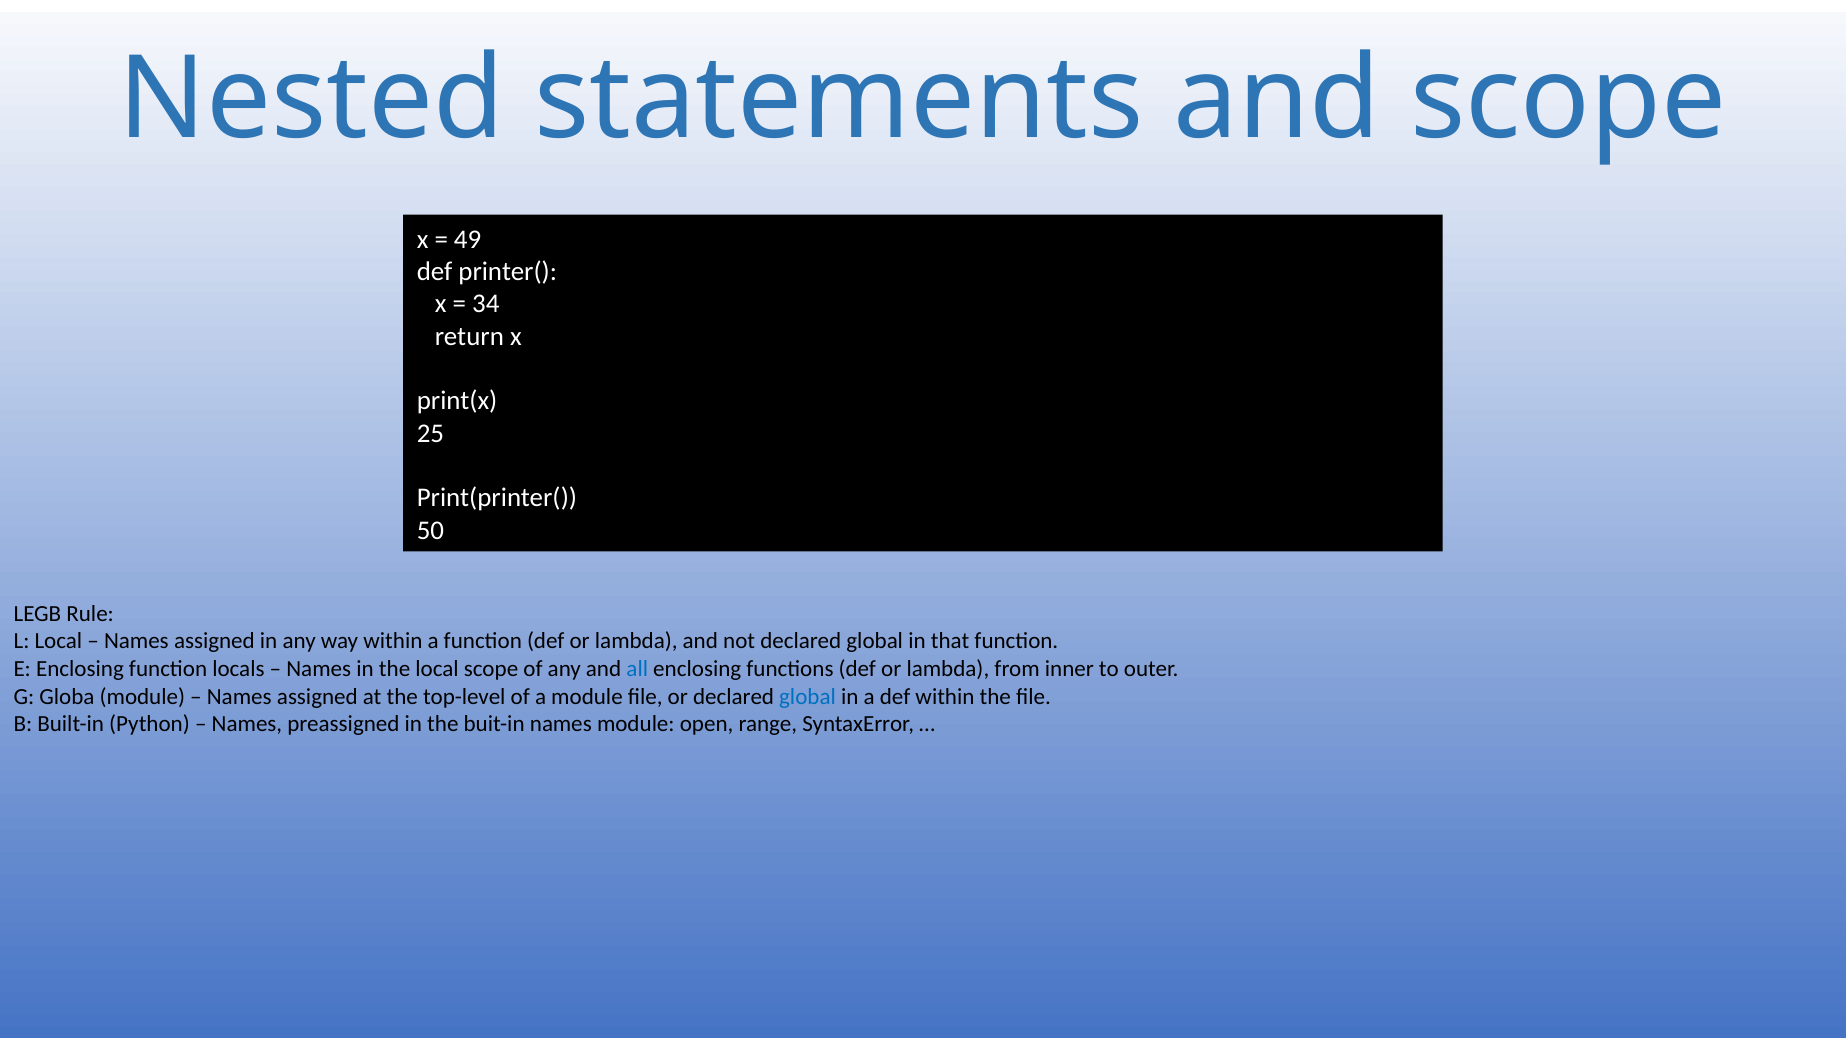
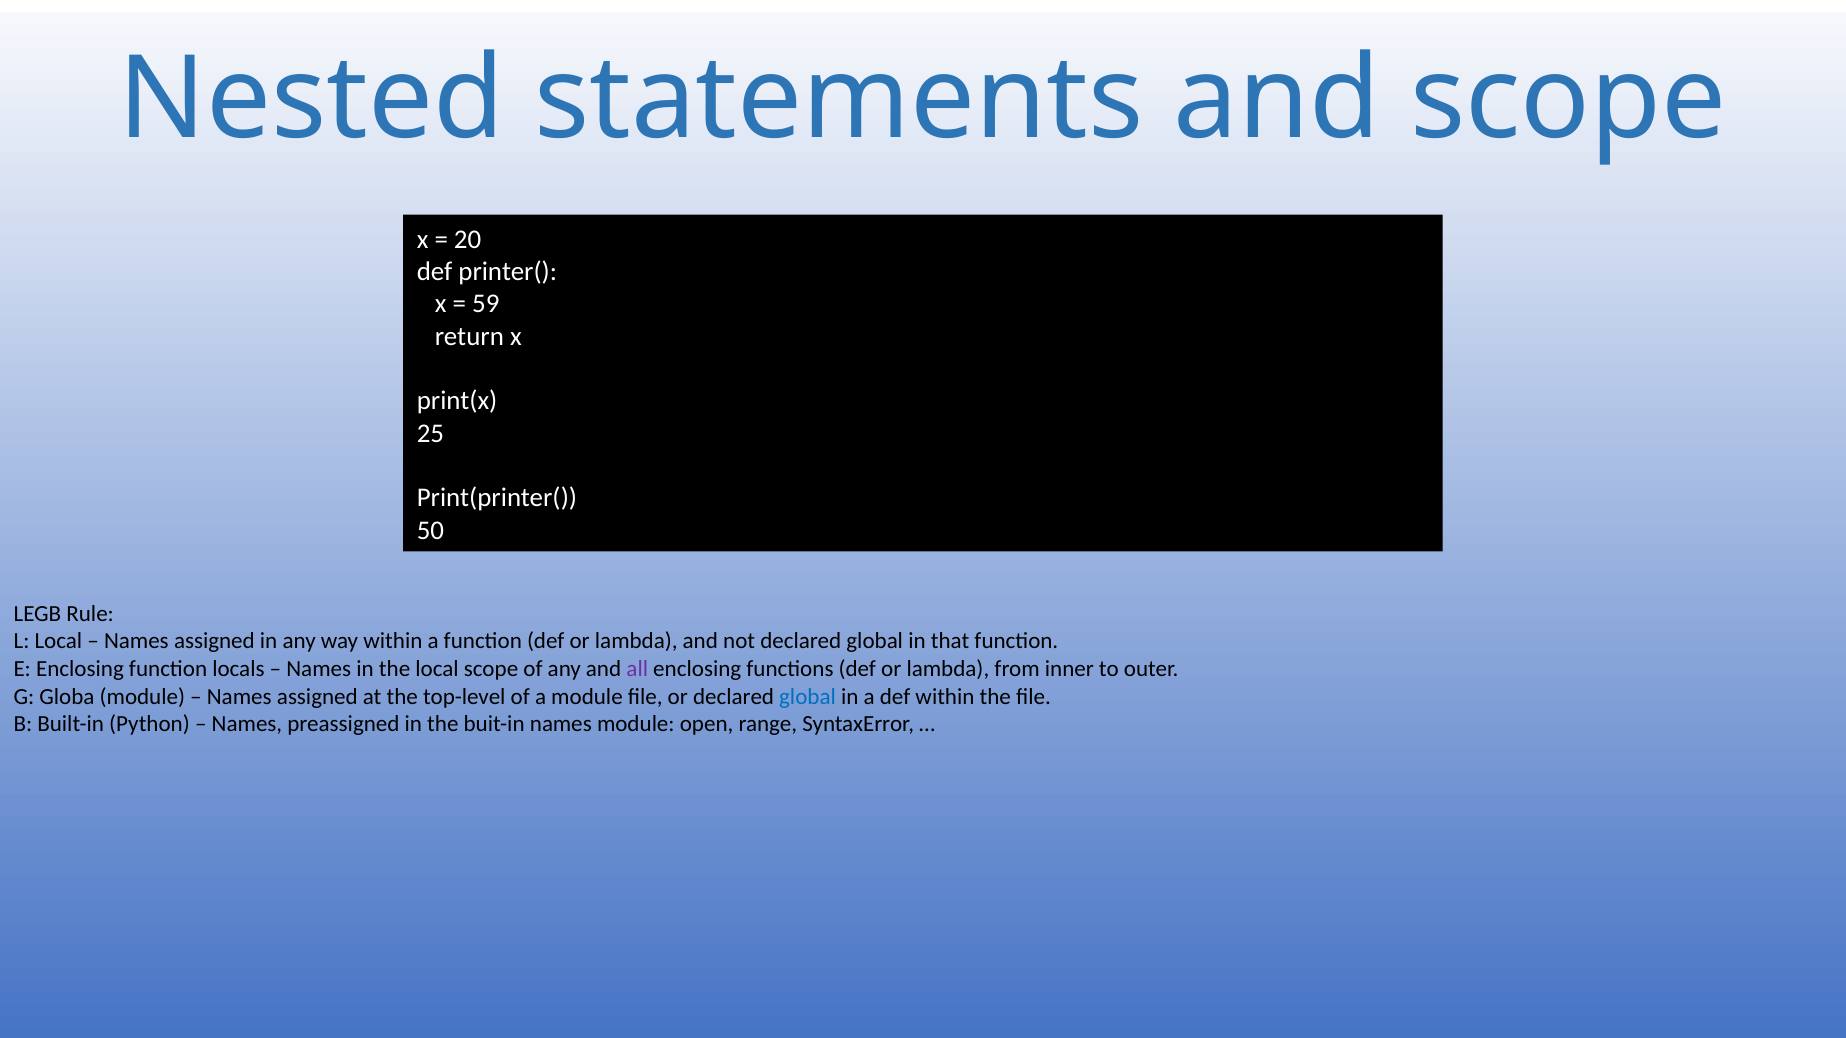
49: 49 -> 20 (468, 240)
34: 34 -> 59 (486, 304)
all colour: blue -> purple (637, 669)
